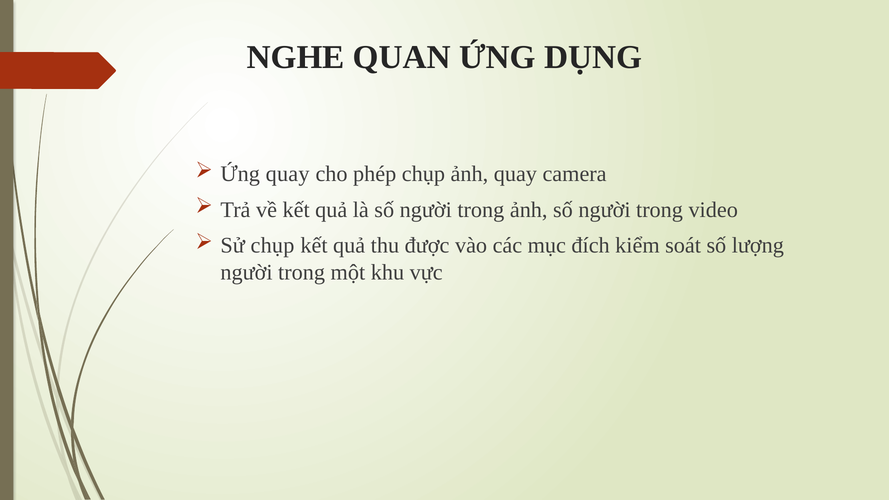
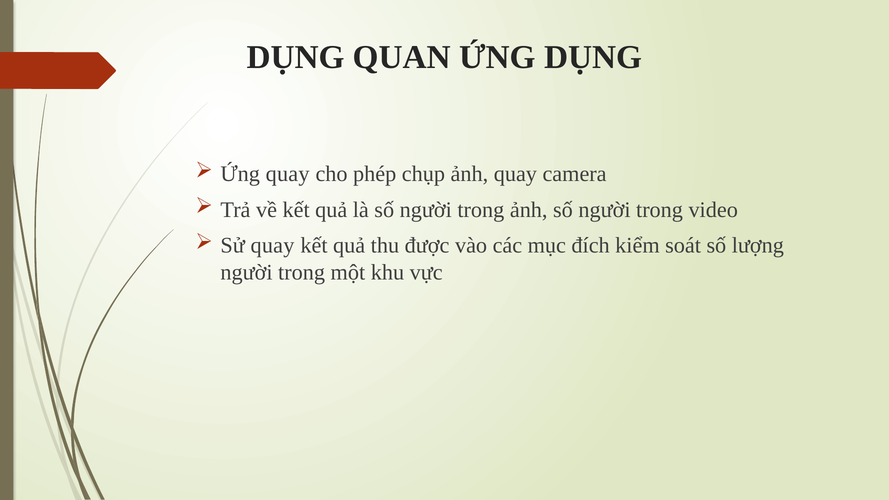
NGHE: NGHE -> DỤNG (296, 57)
Sử chụp: chụp -> quay (272, 246)
